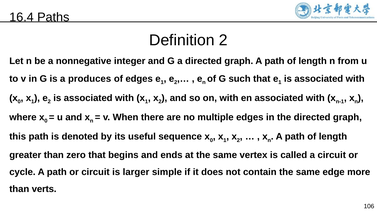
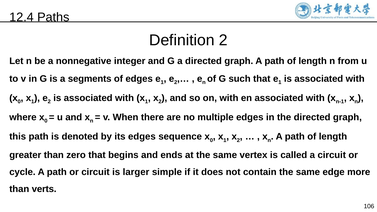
16.4: 16.4 -> 12.4 (22, 17)
produces: produces -> segments (90, 79)
its useful: useful -> edges (142, 137)
